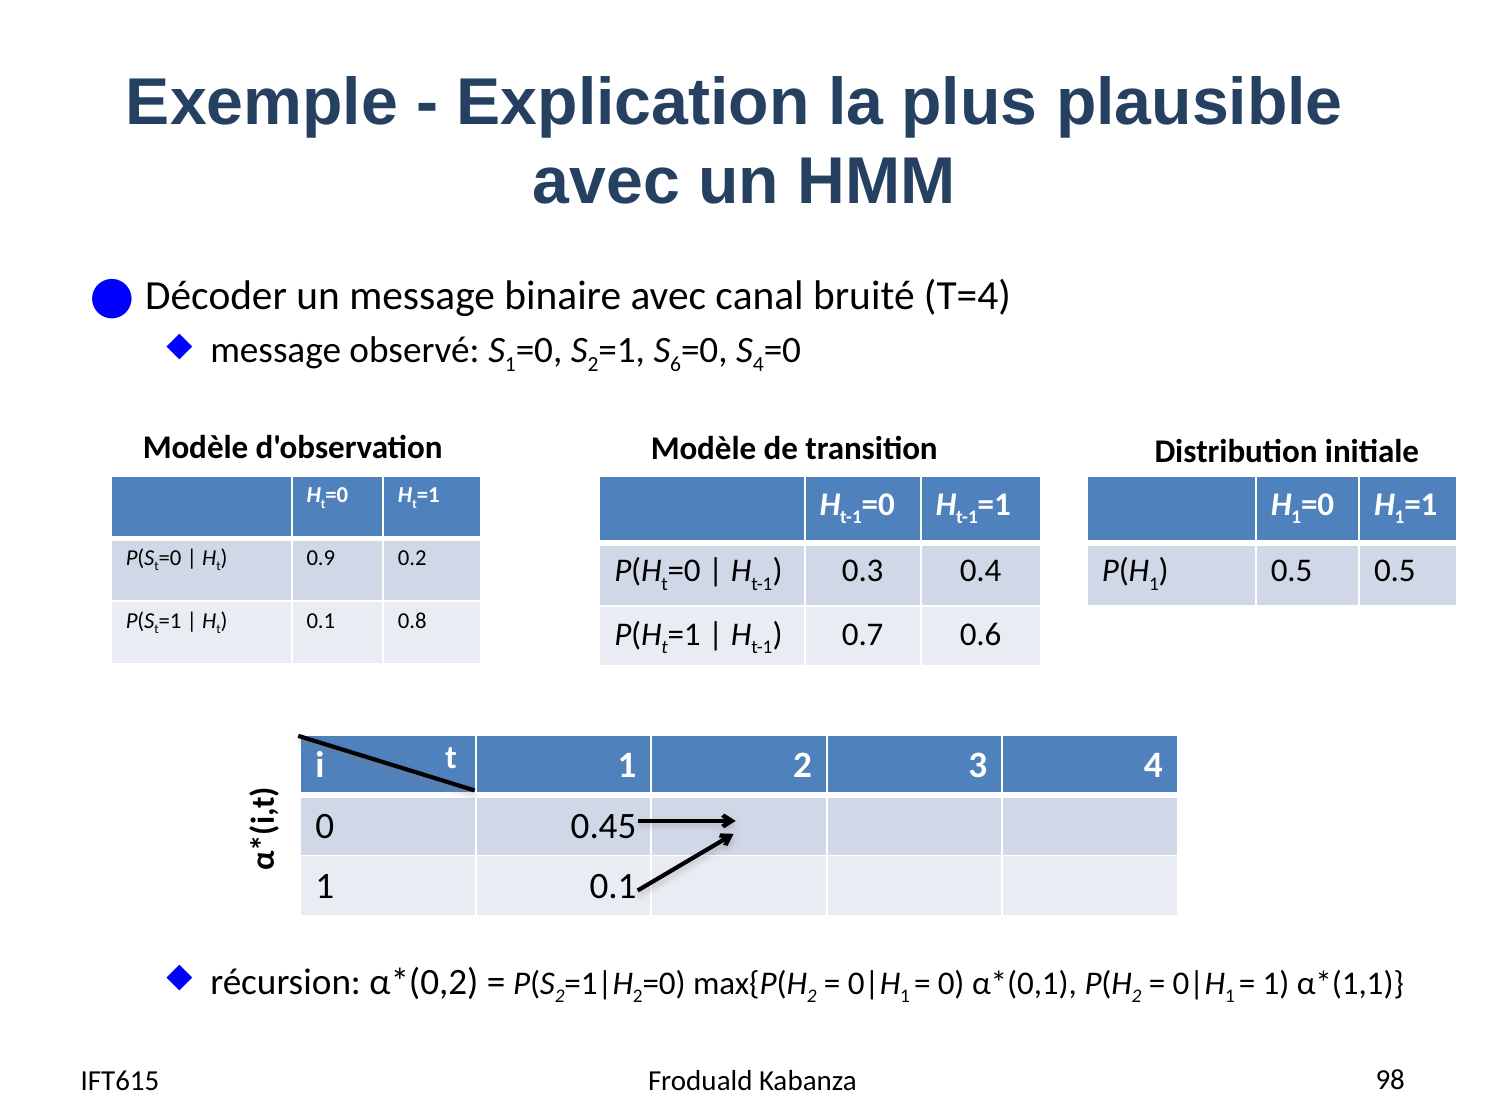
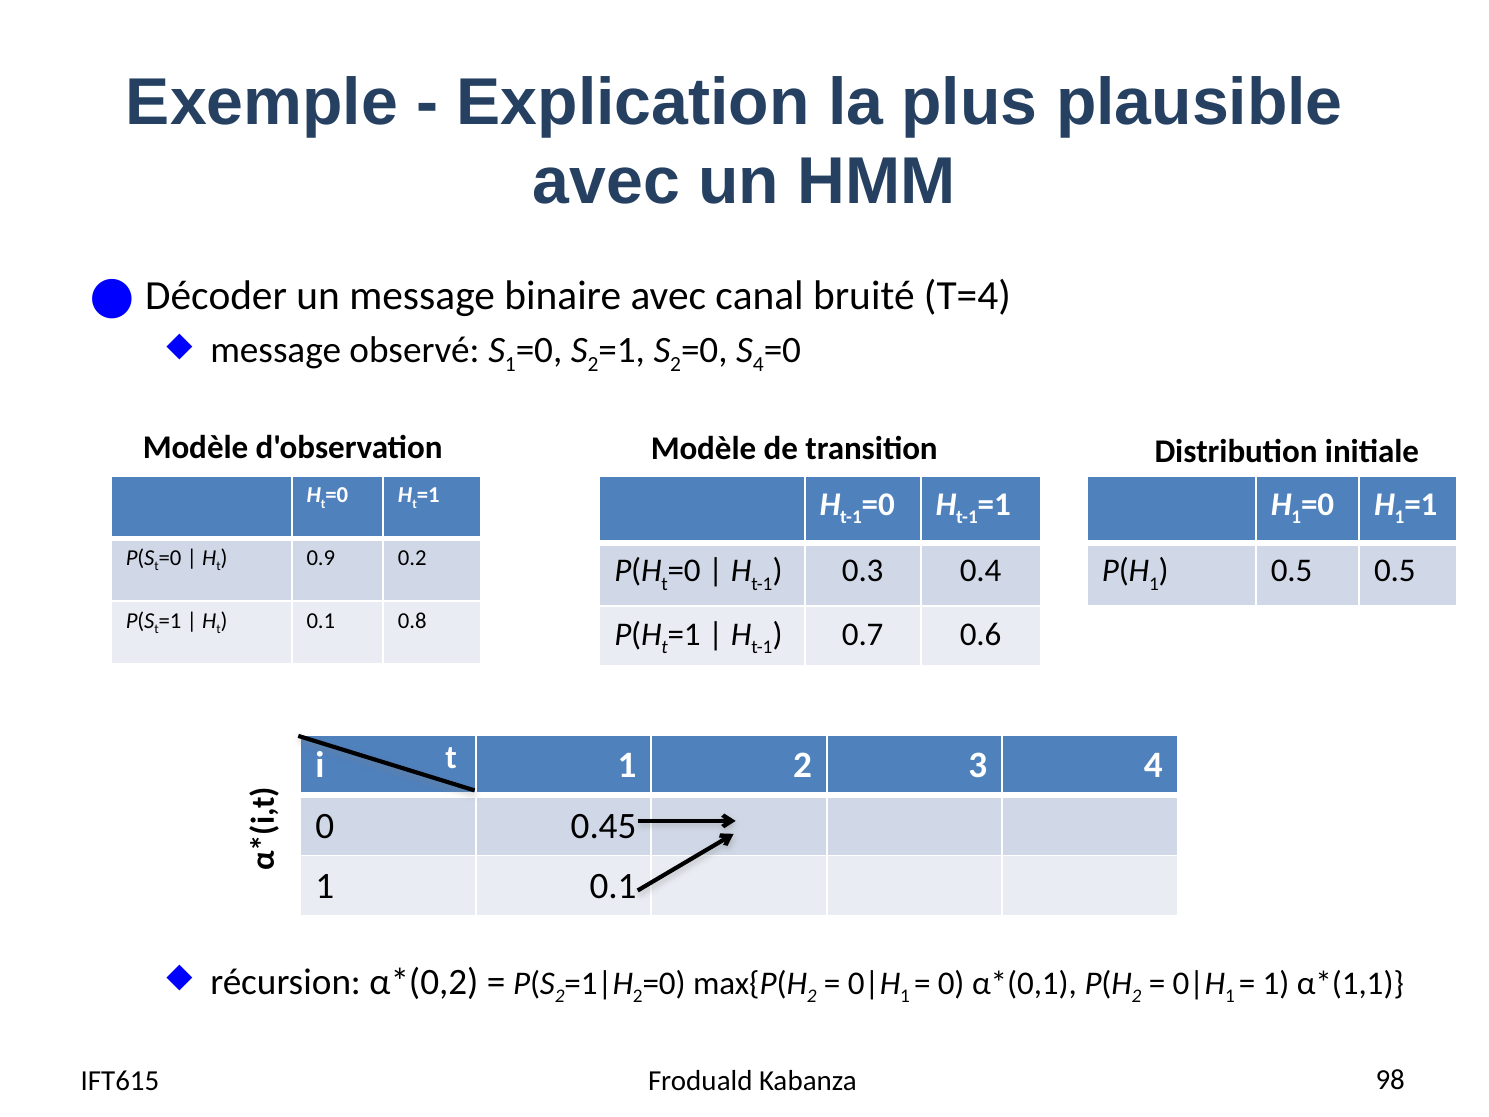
6: 6 -> 2 (676, 365)
